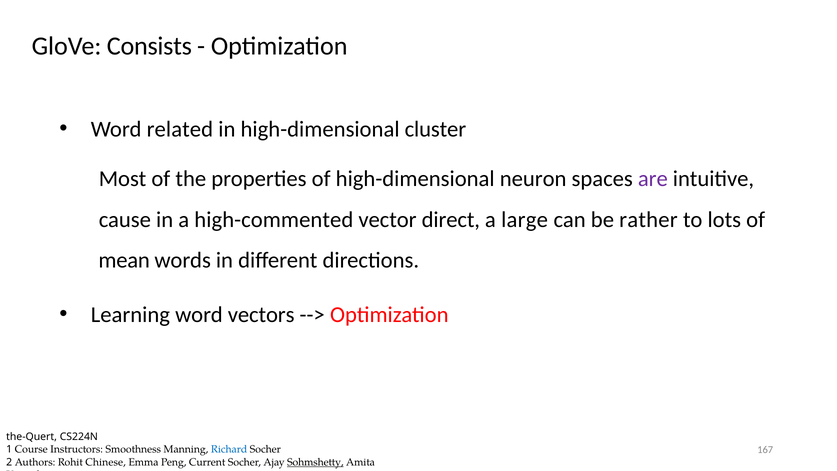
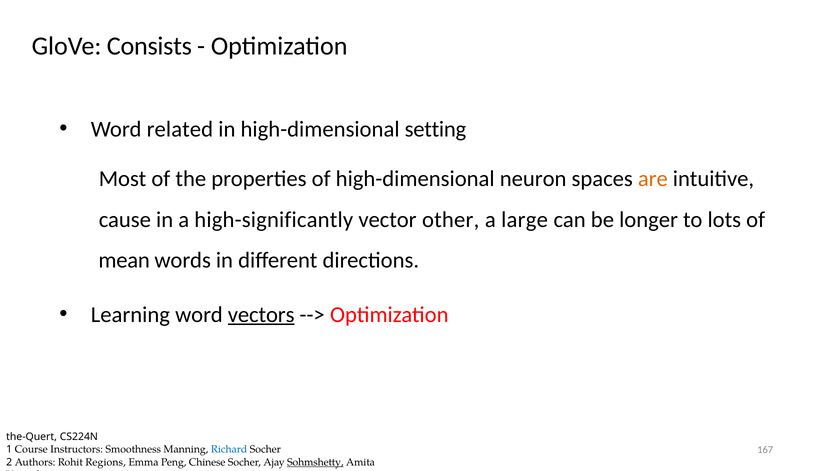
cluster: cluster -> setting (435, 129)
are colour: purple -> orange (653, 179)
high-commented: high-commented -> high-significantly (274, 220)
direct: direct -> other (451, 220)
rather: rather -> longer (649, 220)
vectors underline: none -> present (261, 315)
Chinese: Chinese -> Regions (106, 462)
Current: Current -> Chinese (207, 462)
